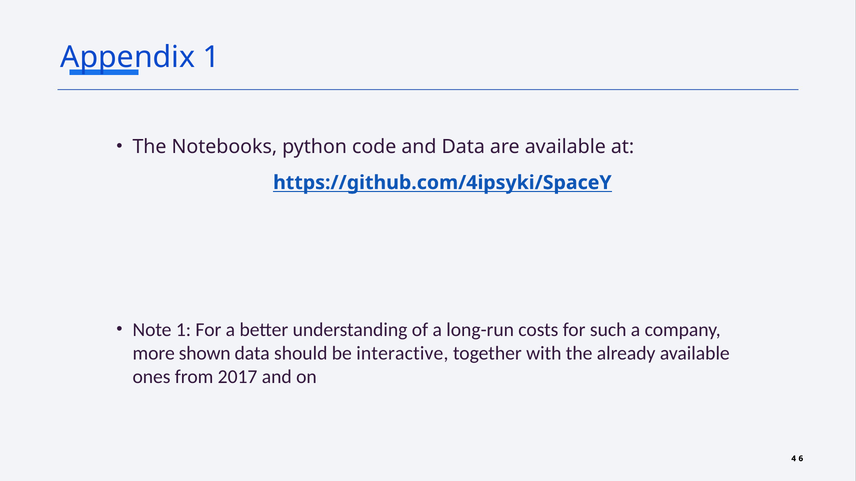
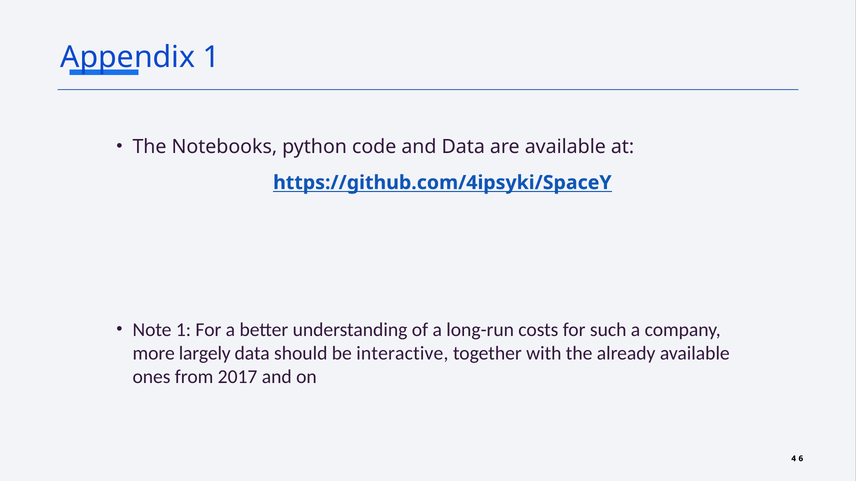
shown: shown -> largely (205, 354)
